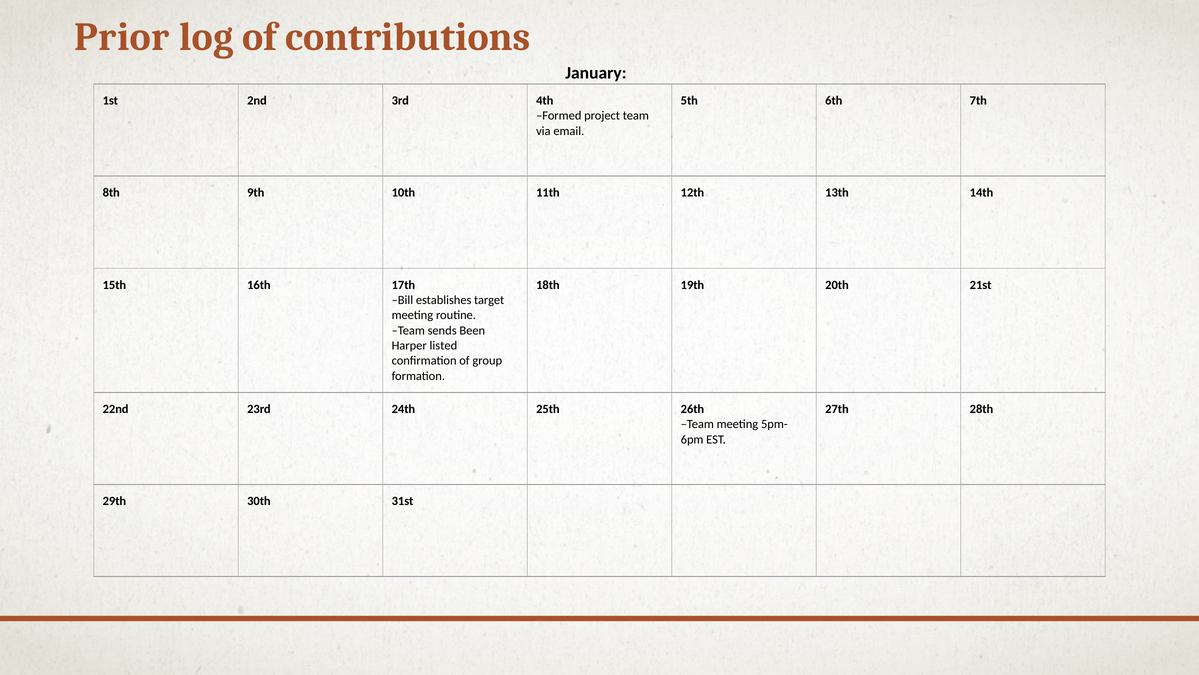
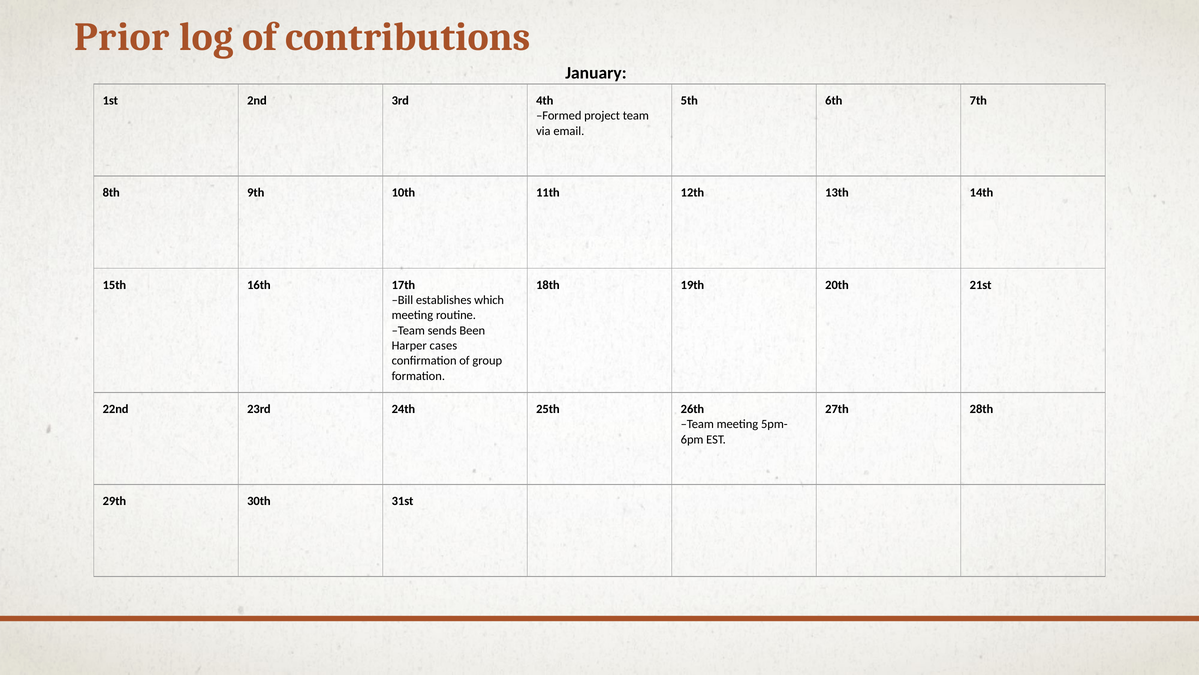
target: target -> which (489, 300)
listed: listed -> cases (443, 345)
